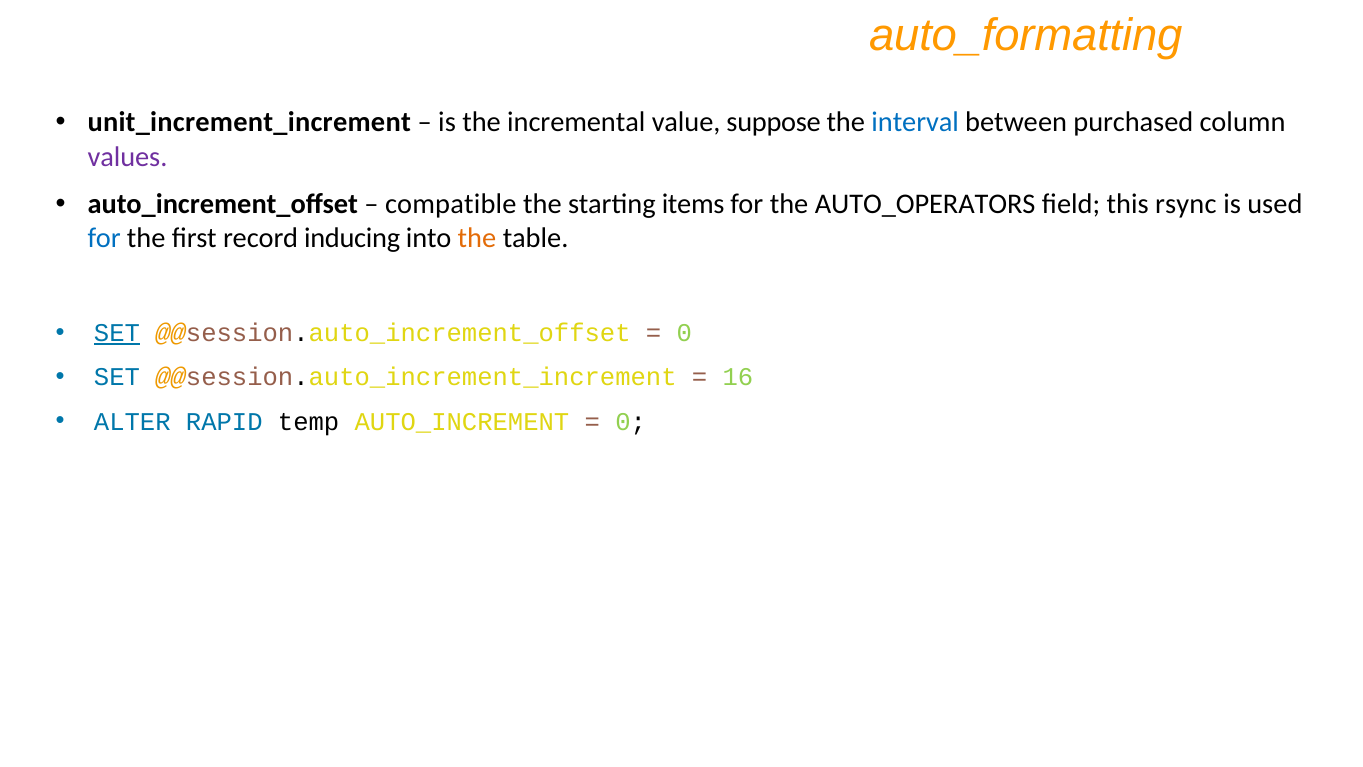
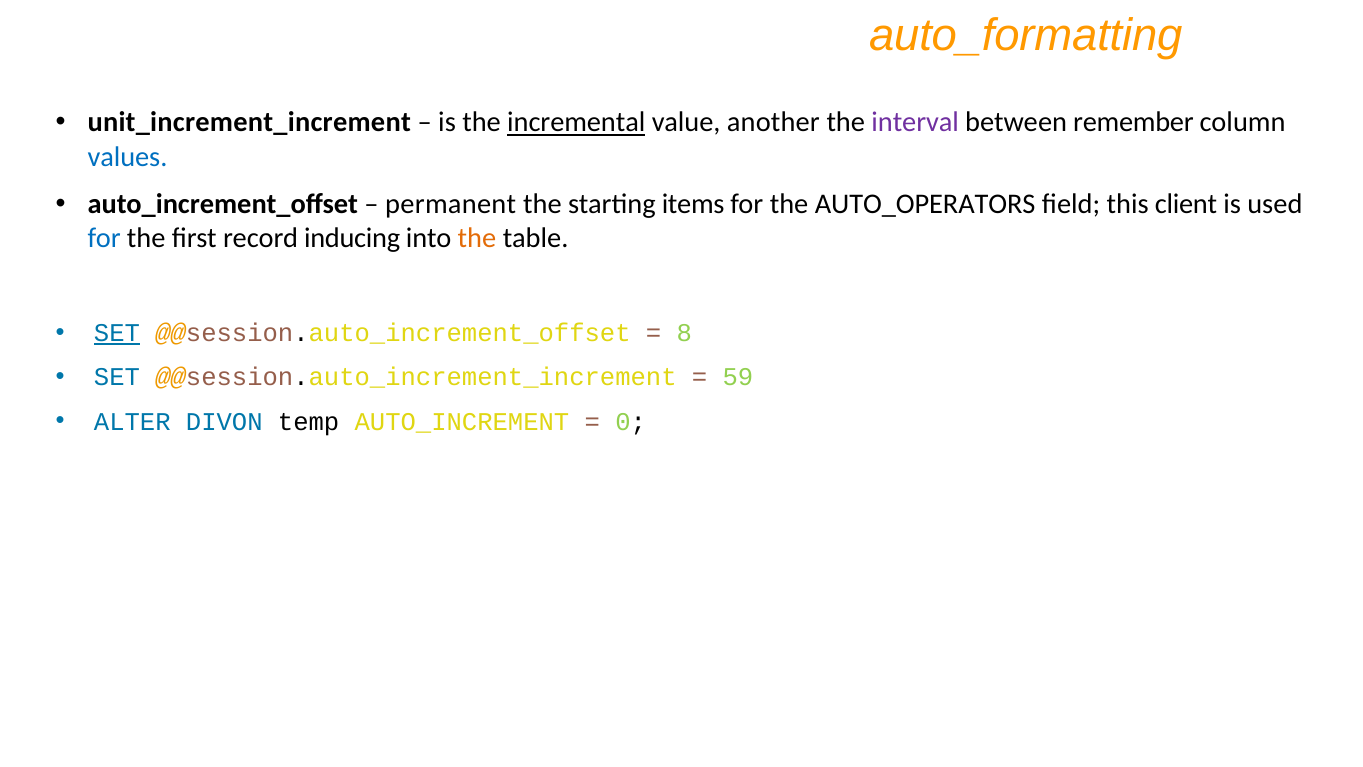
incremental underline: none -> present (576, 122)
suppose: suppose -> another (773, 122)
interval colour: blue -> purple (915, 122)
purchased: purchased -> remember (1133, 122)
values colour: purple -> blue (127, 157)
compatible: compatible -> permanent (451, 204)
rsync: rsync -> client (1186, 204)
0: 0 -> 8 (684, 333)
16: 16 -> 59 (738, 377)
RAPID: RAPID -> DIVON (224, 422)
